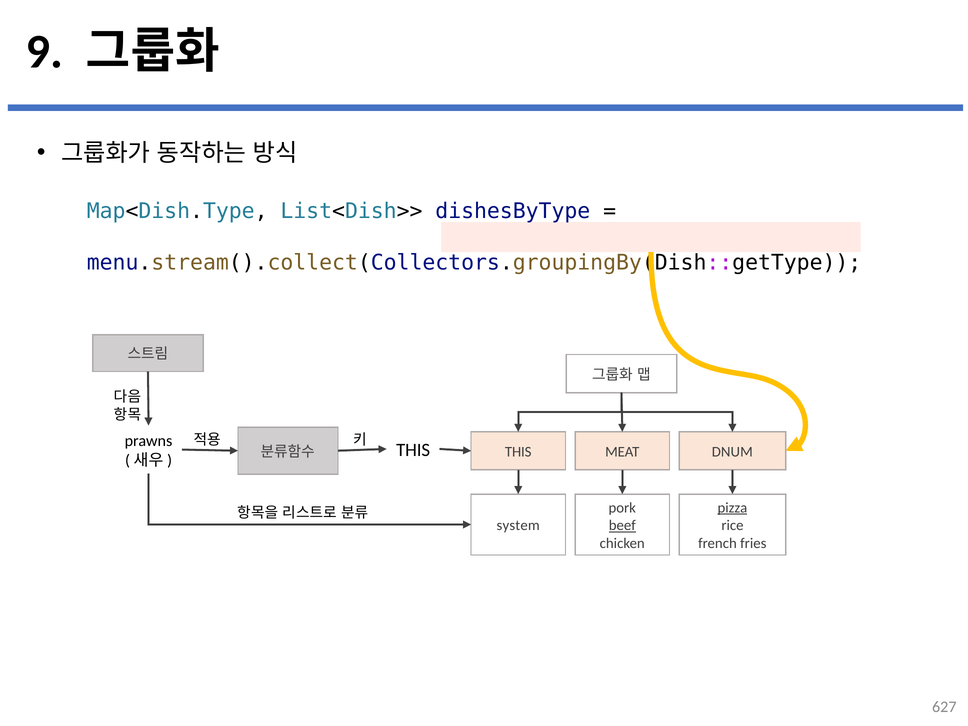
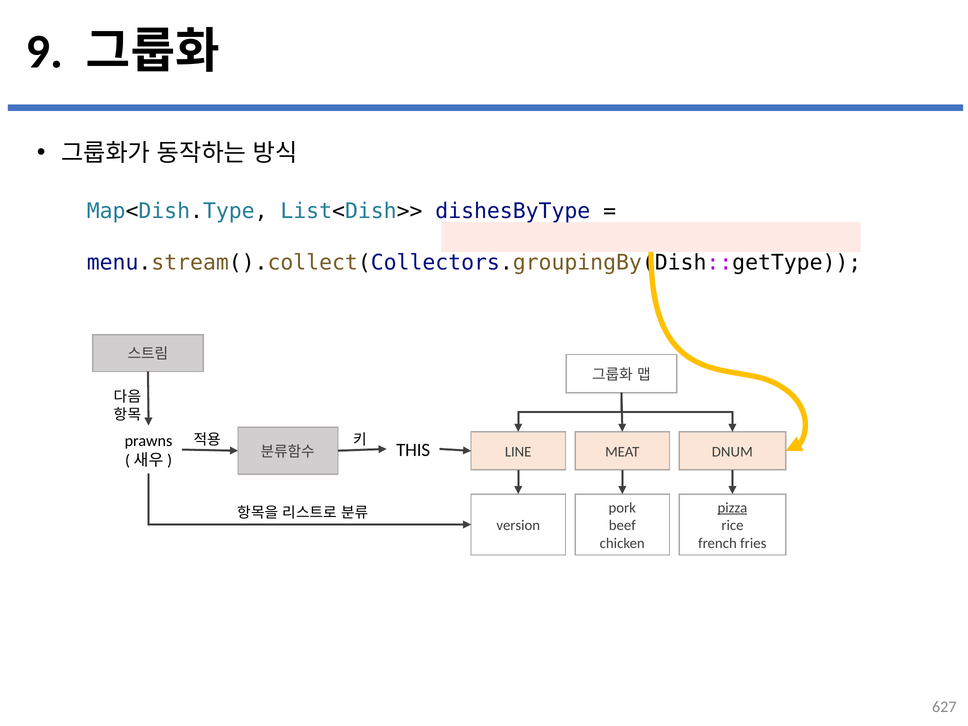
THIS: THIS -> LINE (518, 452)
system: system -> version (518, 526)
beef underline: present -> none (622, 526)
